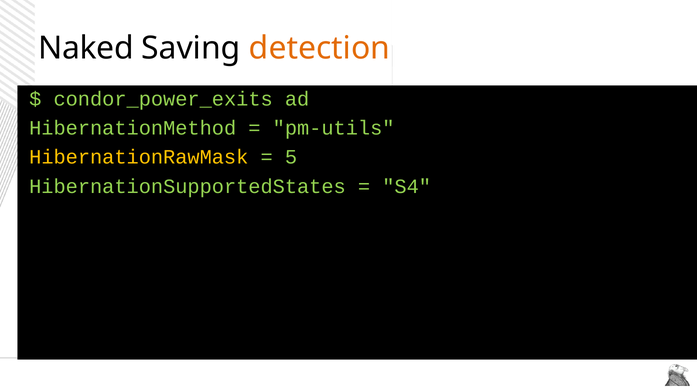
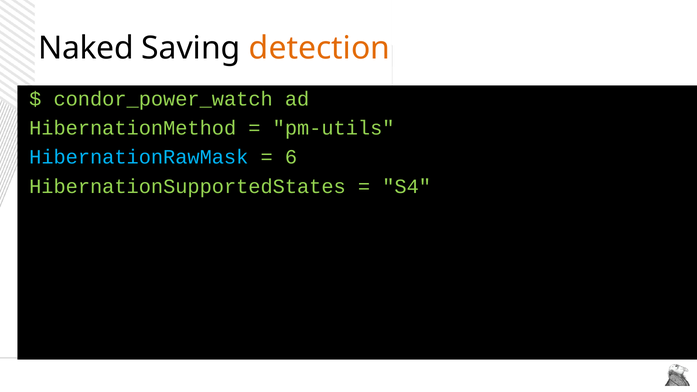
condor_power_exits: condor_power_exits -> condor_power_watch (163, 99)
HibernationRawMask colour: yellow -> light blue (139, 157)
5: 5 -> 6 (291, 157)
